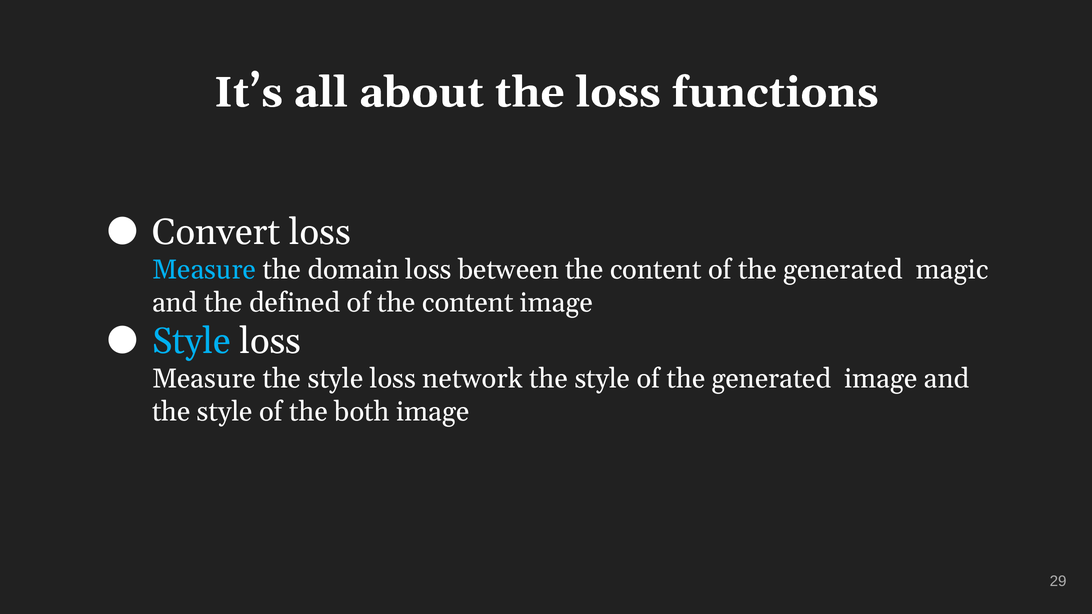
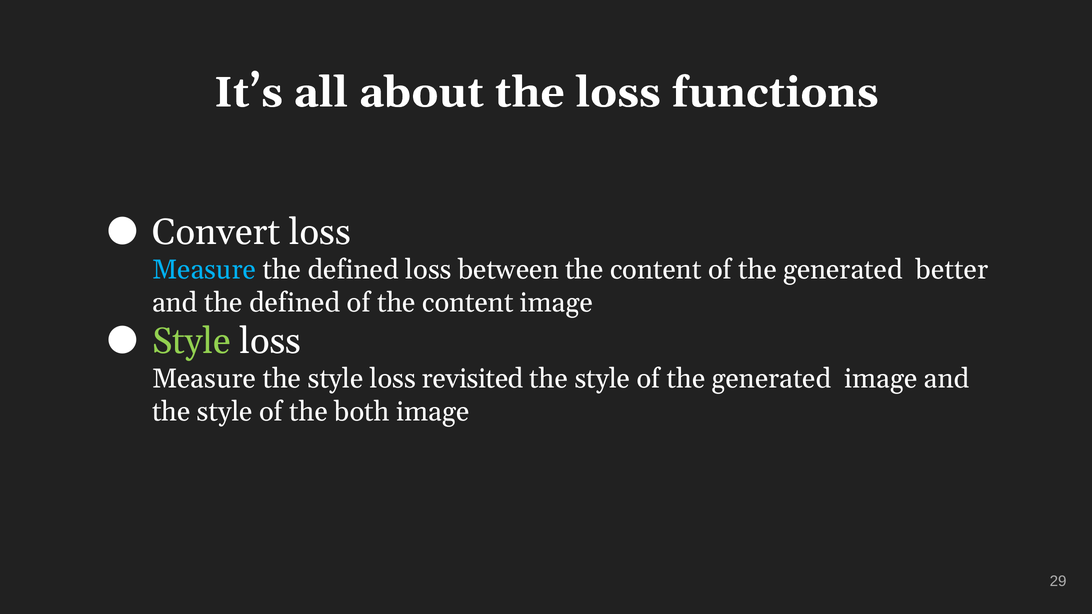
domain: domain -> defined (353, 270)
magic: magic -> better (952, 270)
Style colour: light blue -> light green (191, 342)
network: network -> revisited (473, 379)
